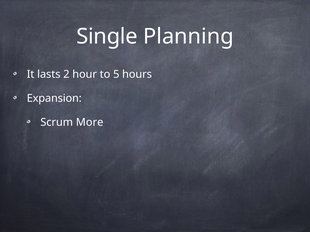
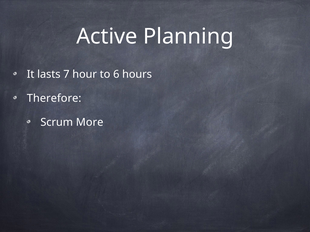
Single: Single -> Active (107, 37)
2: 2 -> 7 (66, 75)
5: 5 -> 6 (116, 75)
Expansion: Expansion -> Therefore (54, 98)
